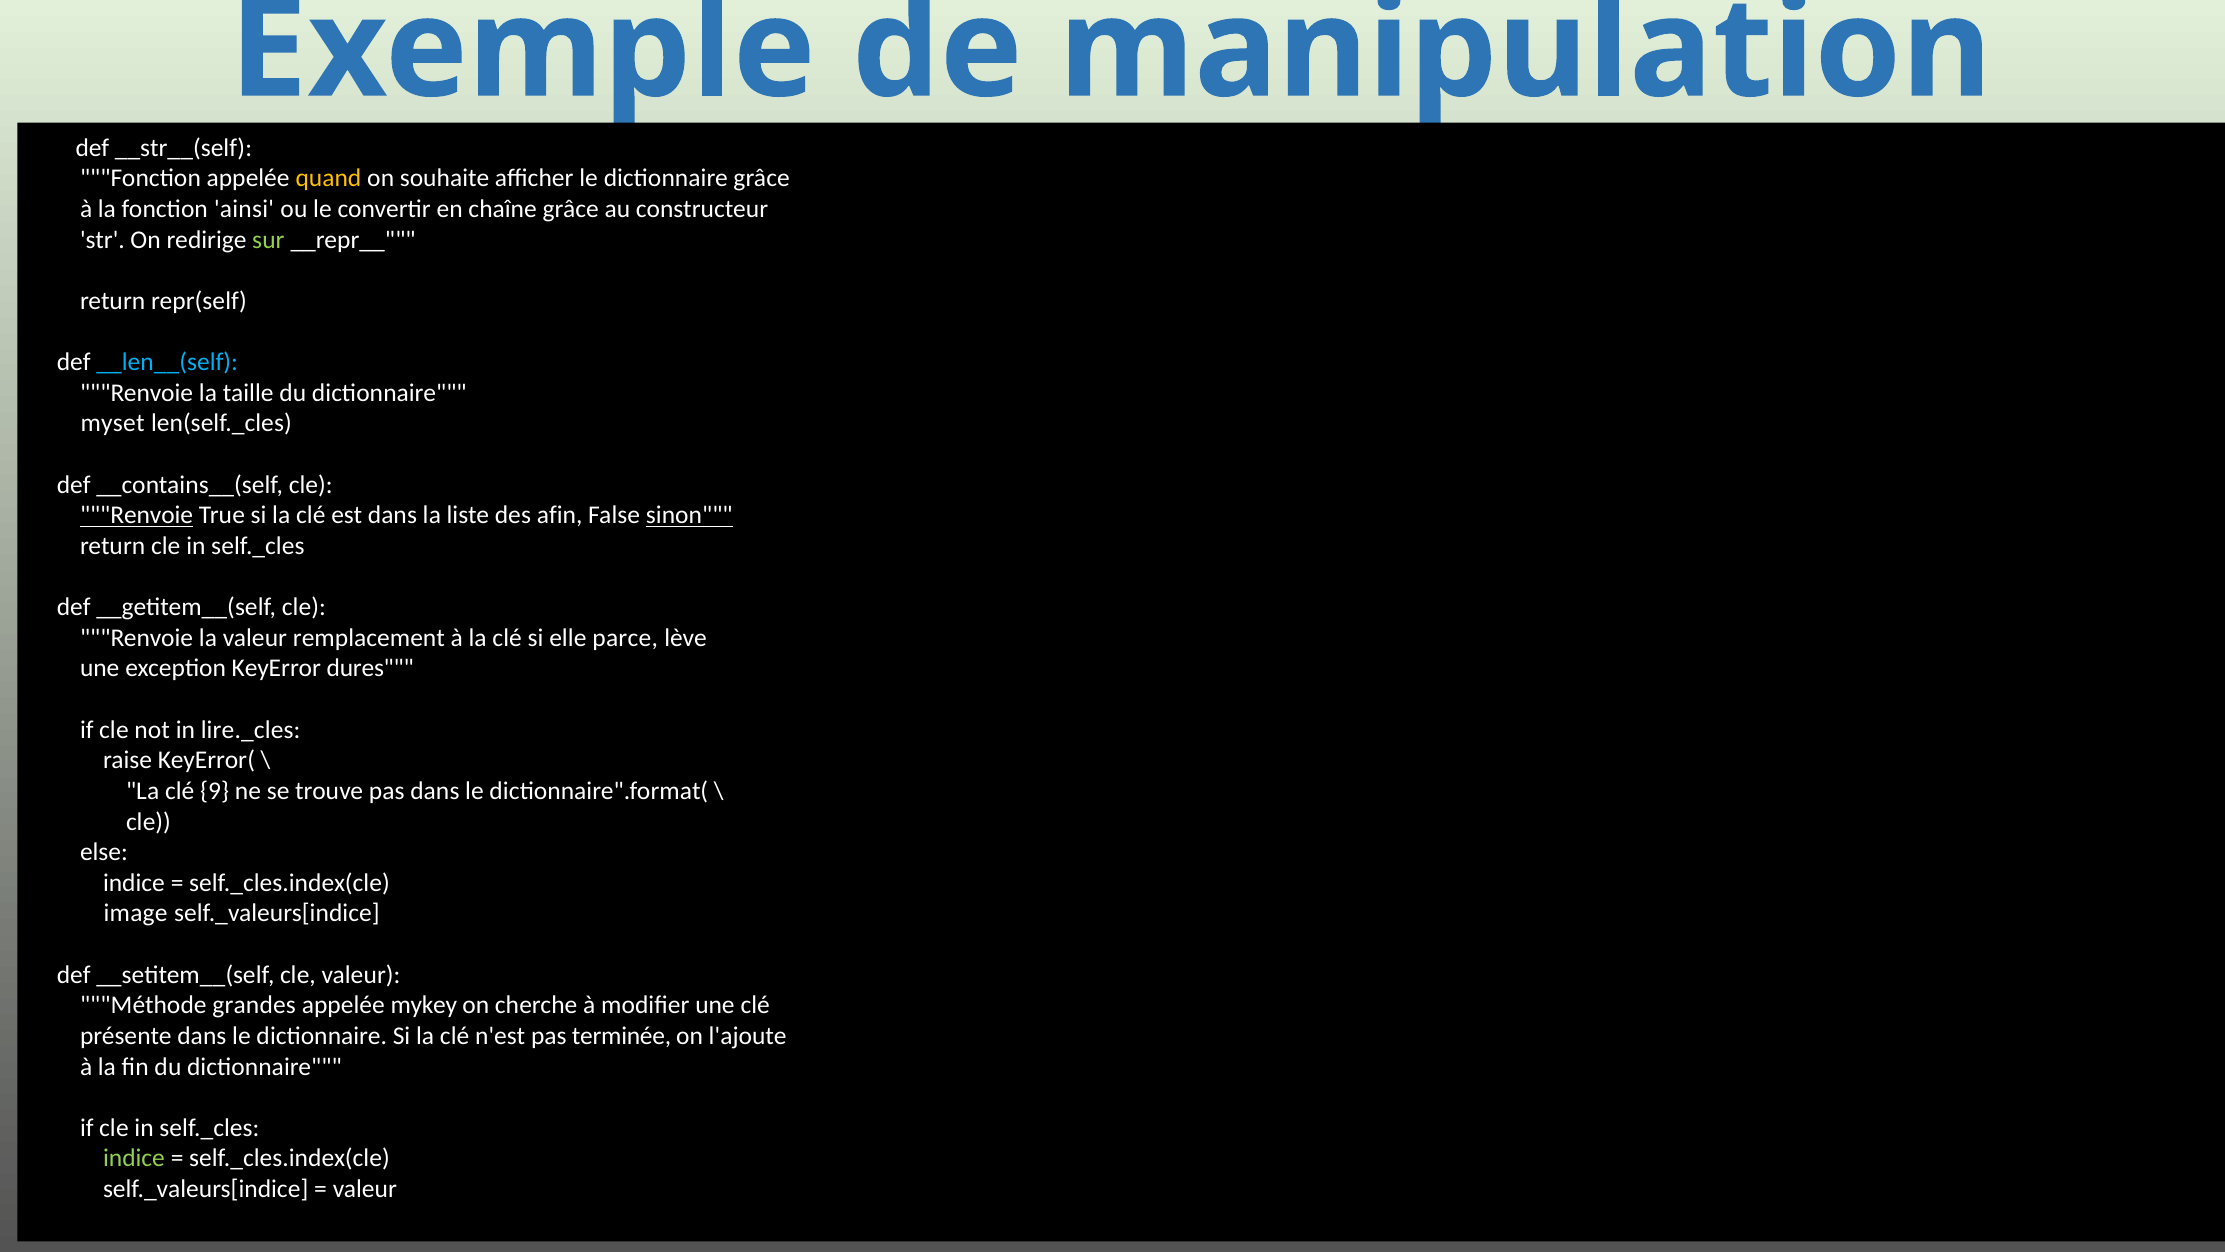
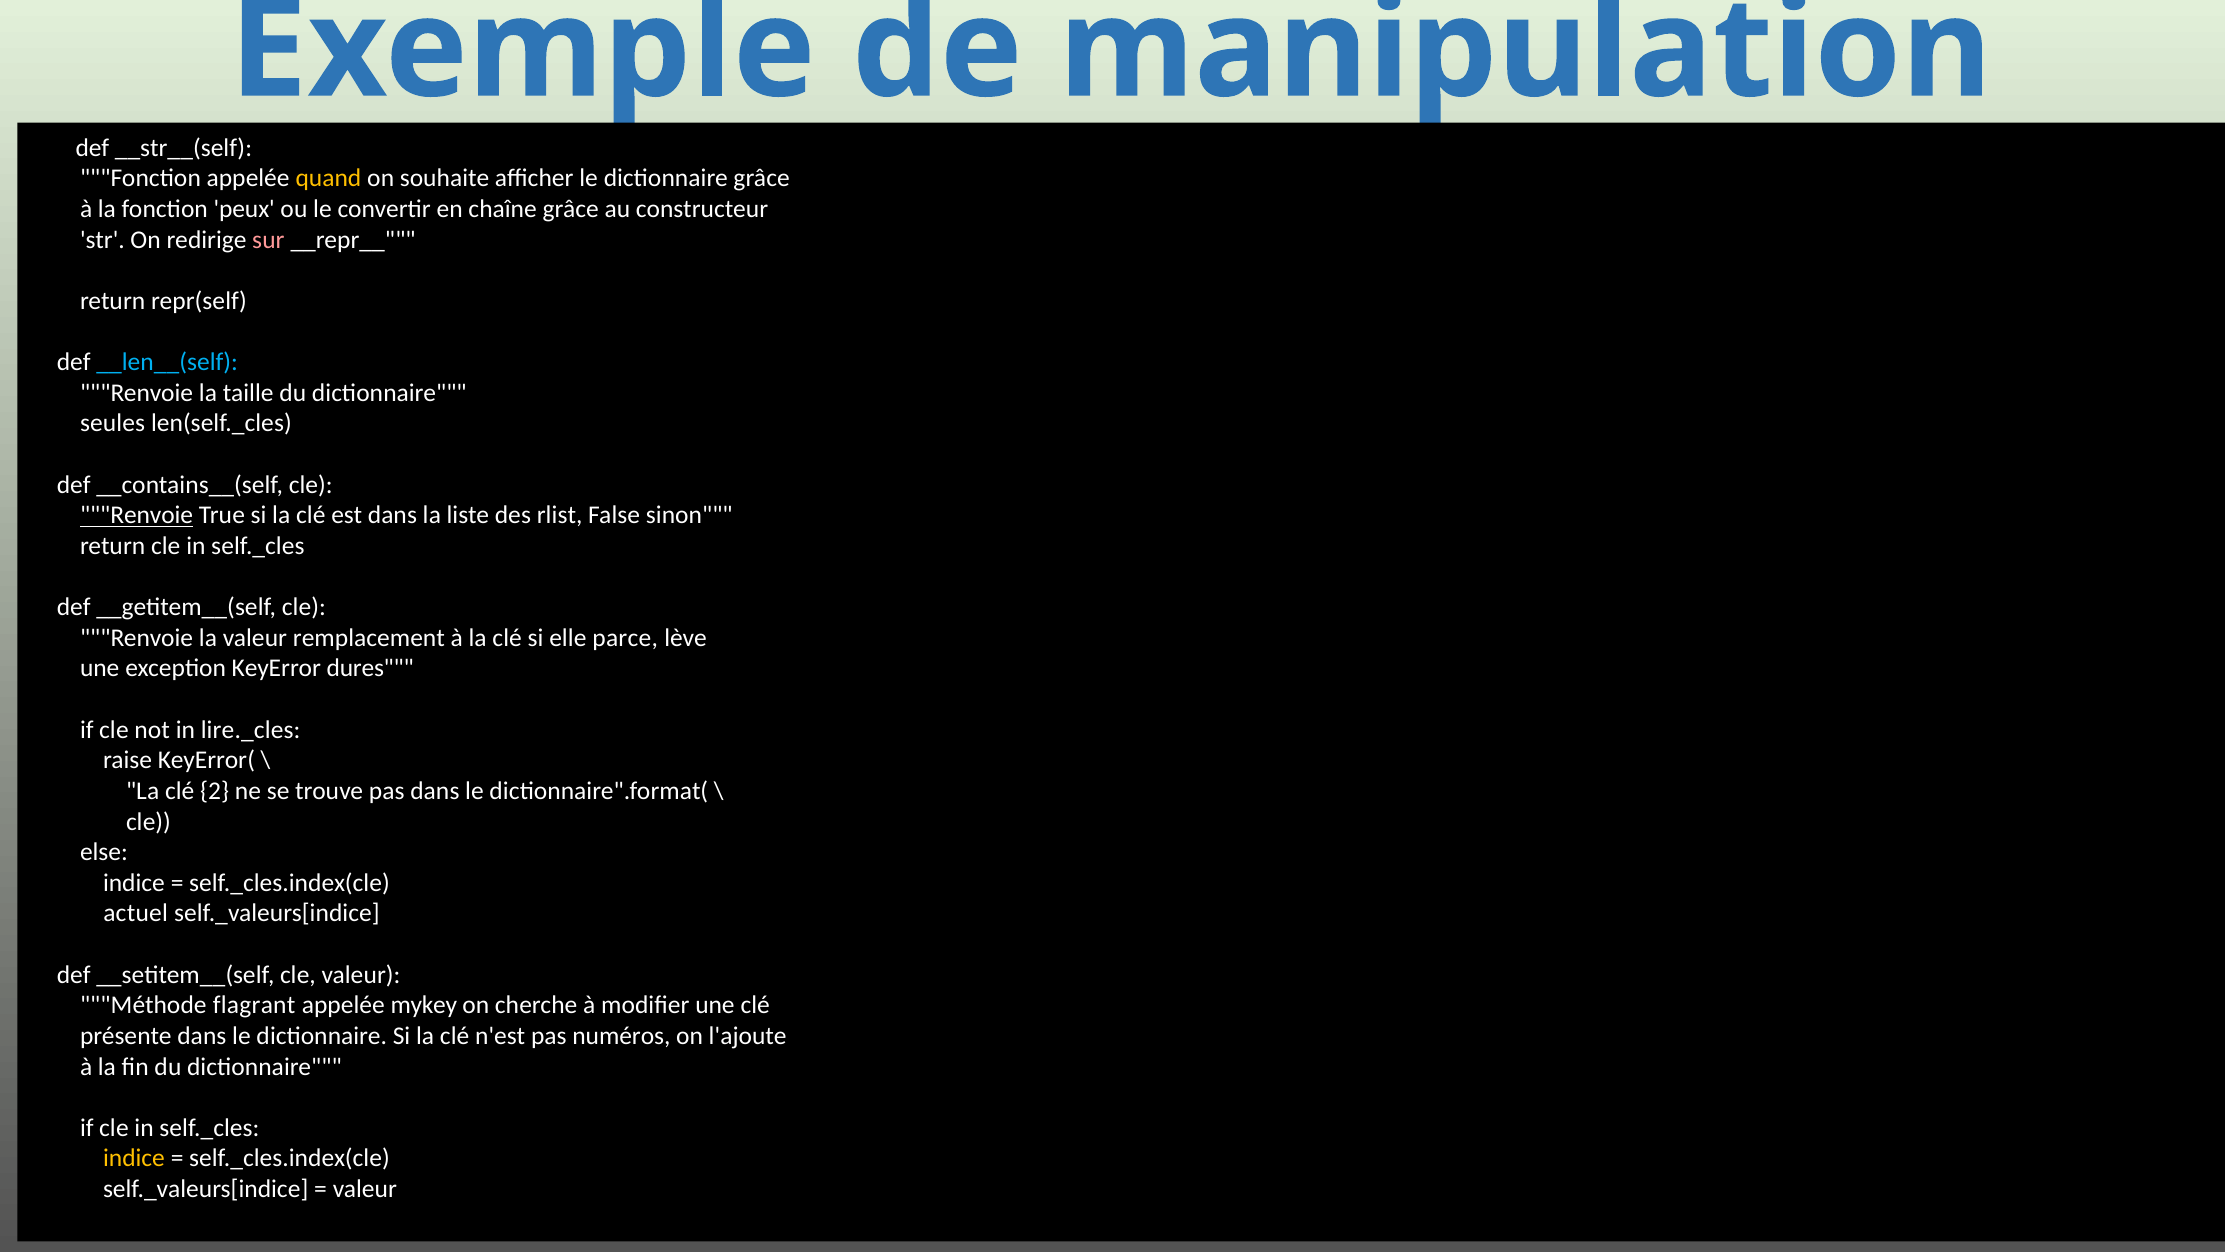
ainsi: ainsi -> peux (244, 209)
sur colour: light green -> pink (268, 240)
myset: myset -> seules (113, 423)
afin: afin -> rlist (560, 515)
sinon underline: present -> none (689, 515)
9: 9 -> 2 (215, 791)
image: image -> actuel (136, 913)
grandes: grandes -> flagrant (254, 1005)
terminée: terminée -> numéros (621, 1036)
indice colour: light green -> yellow (134, 1158)
